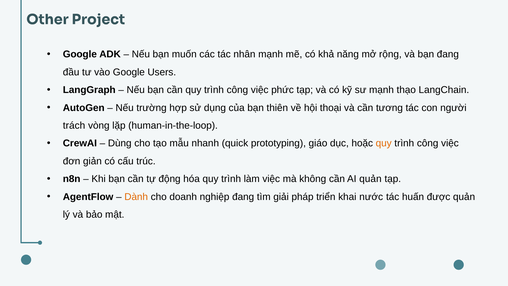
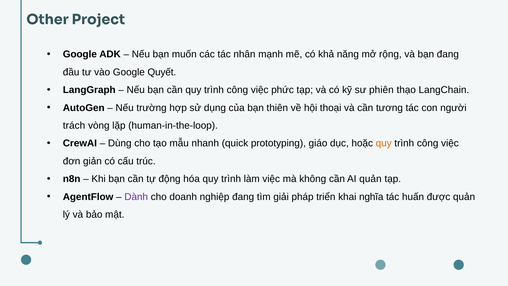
Users: Users -> Quyết (162, 72)
sư mạnh: mạnh -> phiên (381, 90)
Dành colour: orange -> purple (136, 197)
nước: nước -> nghĩa (371, 197)
